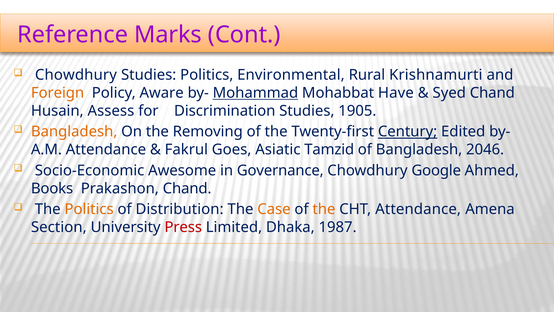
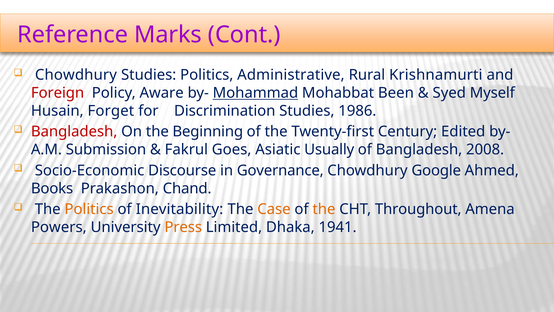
Environmental: Environmental -> Administrative (291, 75)
Foreign colour: orange -> red (58, 93)
Have: Have -> Been (396, 93)
Syed Chand: Chand -> Myself (492, 93)
Assess: Assess -> Forget (111, 111)
1905: 1905 -> 1986 (357, 111)
Bangladesh colour: orange -> red (74, 132)
Removing: Removing -> Beginning (208, 132)
Century underline: present -> none (408, 132)
Attendance: Attendance -> Submission (106, 149)
Tamzid: Tamzid -> Usually (329, 149)
2046: 2046 -> 2008 (485, 149)
Awesome: Awesome -> Discourse (182, 170)
Distribution: Distribution -> Inevitability (180, 209)
CHT Attendance: Attendance -> Throughout (418, 209)
Section: Section -> Powers (59, 227)
Press colour: red -> orange (183, 227)
1987: 1987 -> 1941 (338, 227)
